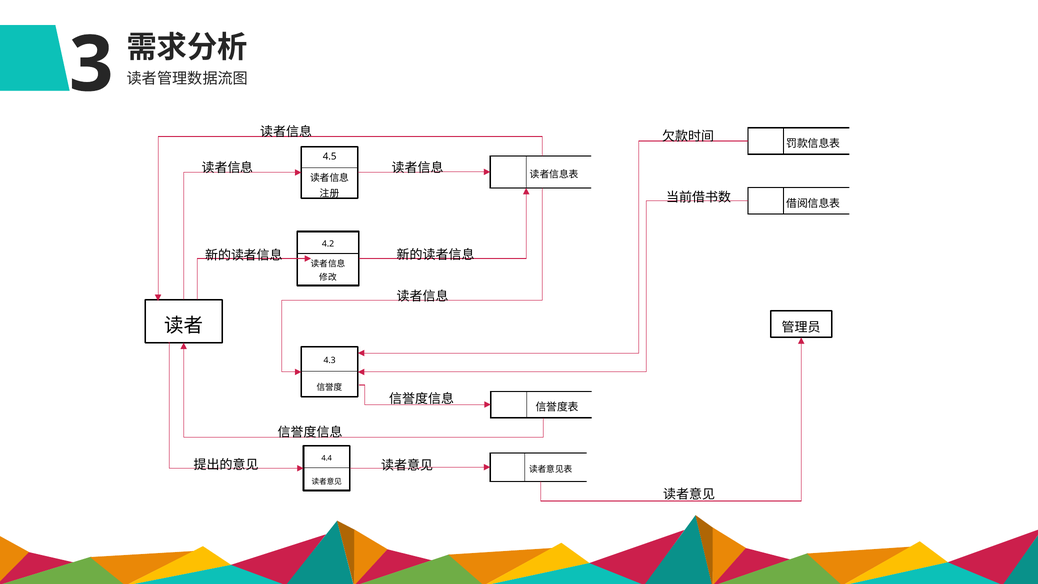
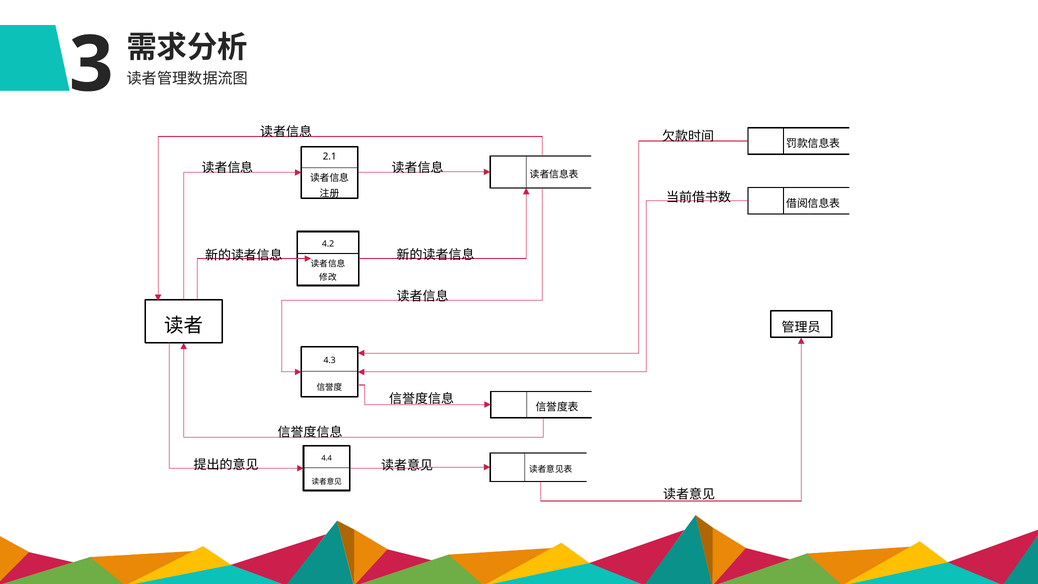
4.5: 4.5 -> 2.1 (330, 156)
